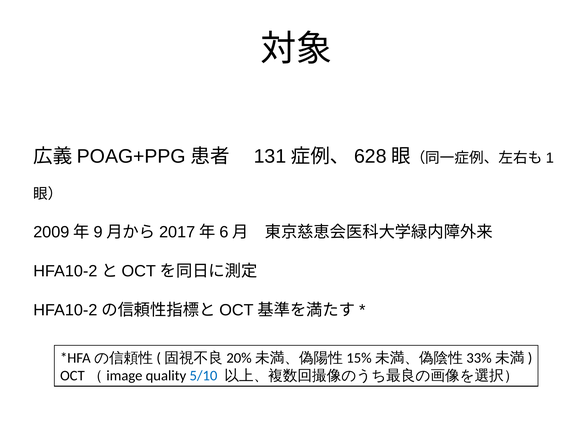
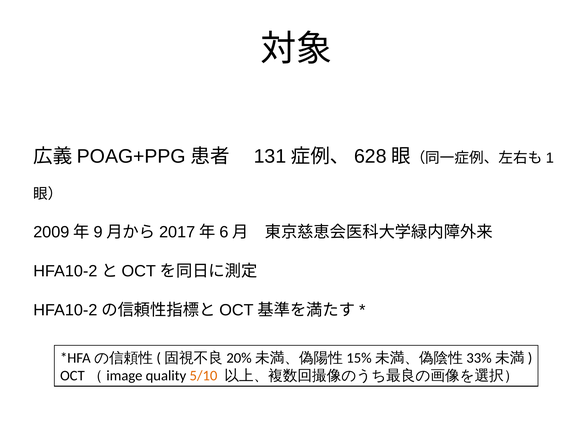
5/10 colour: blue -> orange (203, 375)
